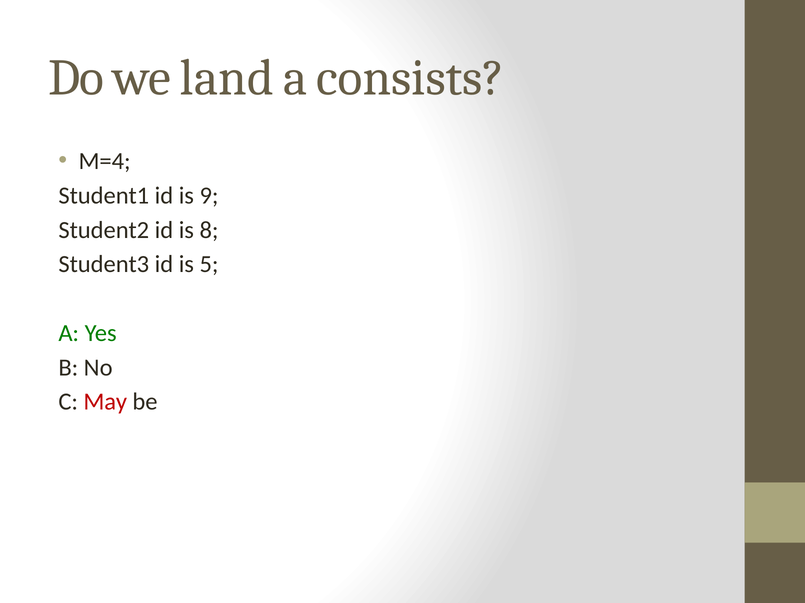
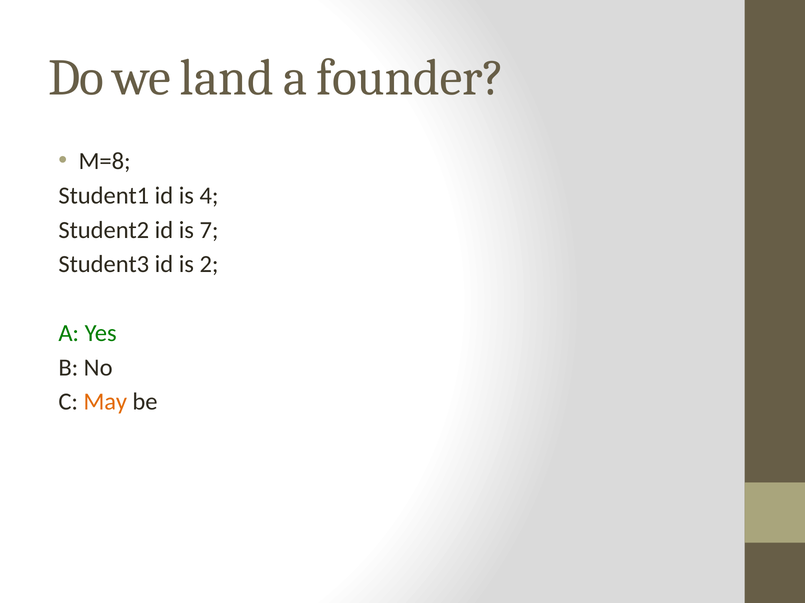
consists: consists -> founder (410, 78)
M=4: M=4 -> M=8 (105, 161)
9: 9 -> 4 (209, 196)
8: 8 -> 7 (209, 230)
5: 5 -> 2 (209, 265)
May colour: red -> orange (105, 402)
